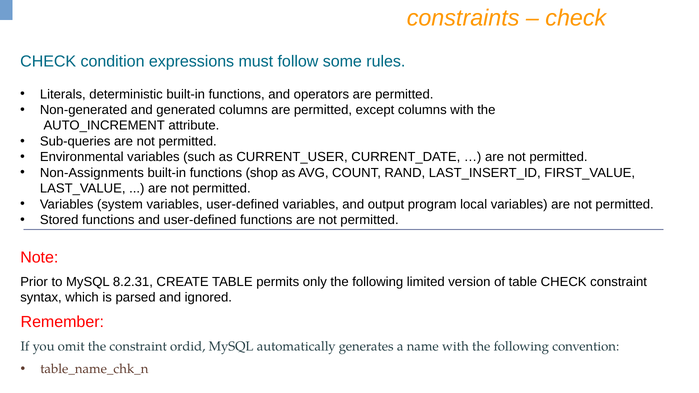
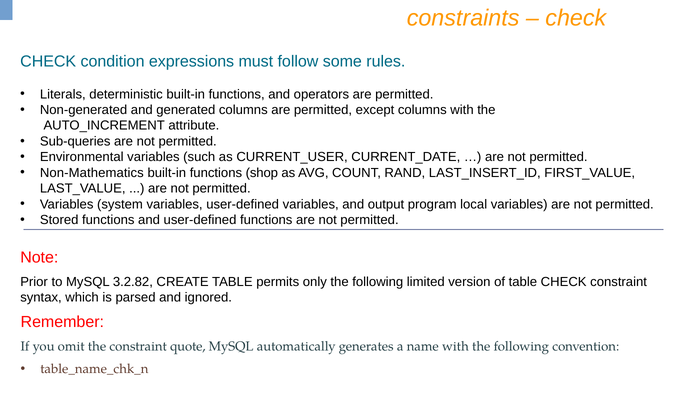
Non-Assignments: Non-Assignments -> Non-Mathematics (92, 173)
8.2.31: 8.2.31 -> 3.2.82 (133, 282)
ordid: ordid -> quote (188, 347)
